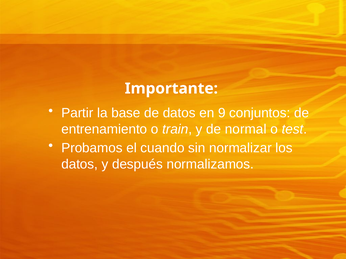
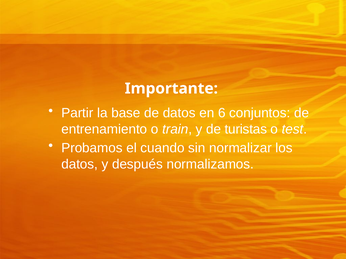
9: 9 -> 6 (222, 113)
normal: normal -> turistas (246, 129)
